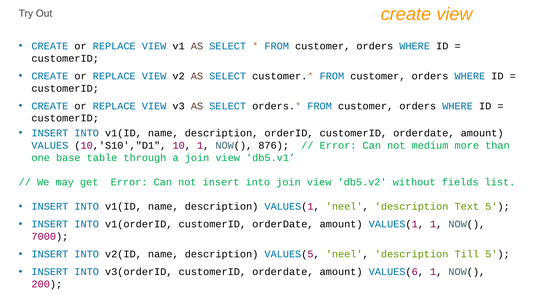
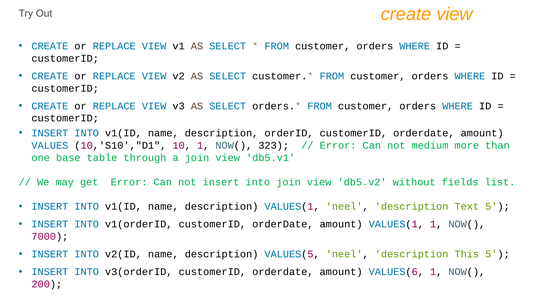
876: 876 -> 323 (274, 146)
Till: Till -> This (467, 255)
